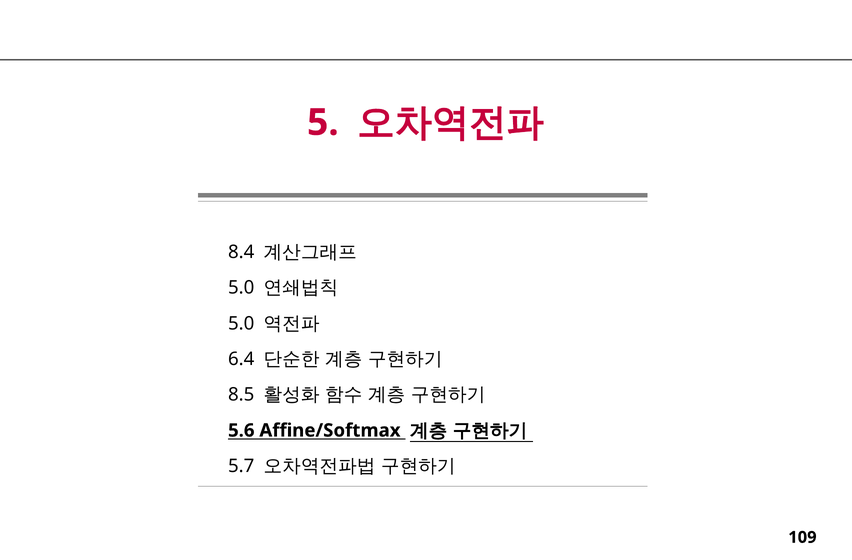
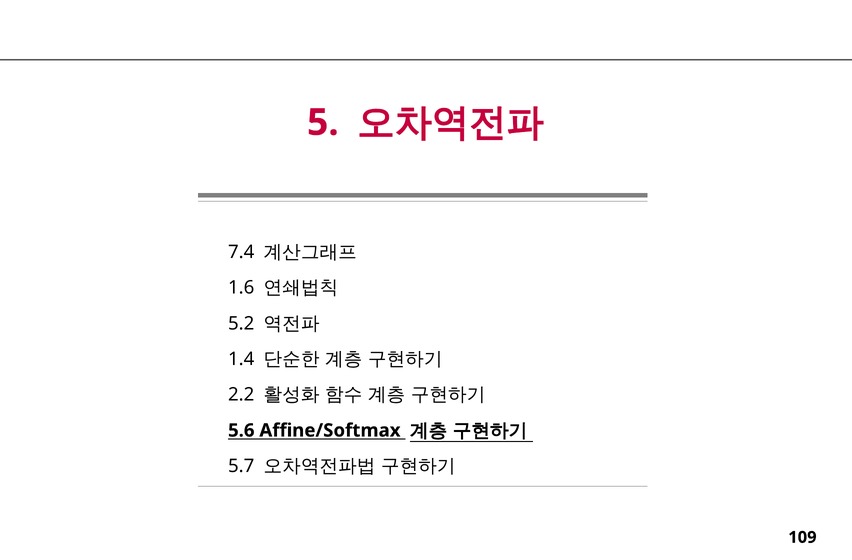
8.4: 8.4 -> 7.4 (241, 252)
5.0: 5.0 -> 1.6 (241, 288)
5.0: 5.0 -> 5.2 (241, 323)
6.4: 6.4 -> 1.4 (241, 359)
8.5: 8.5 -> 2.2 (241, 395)
